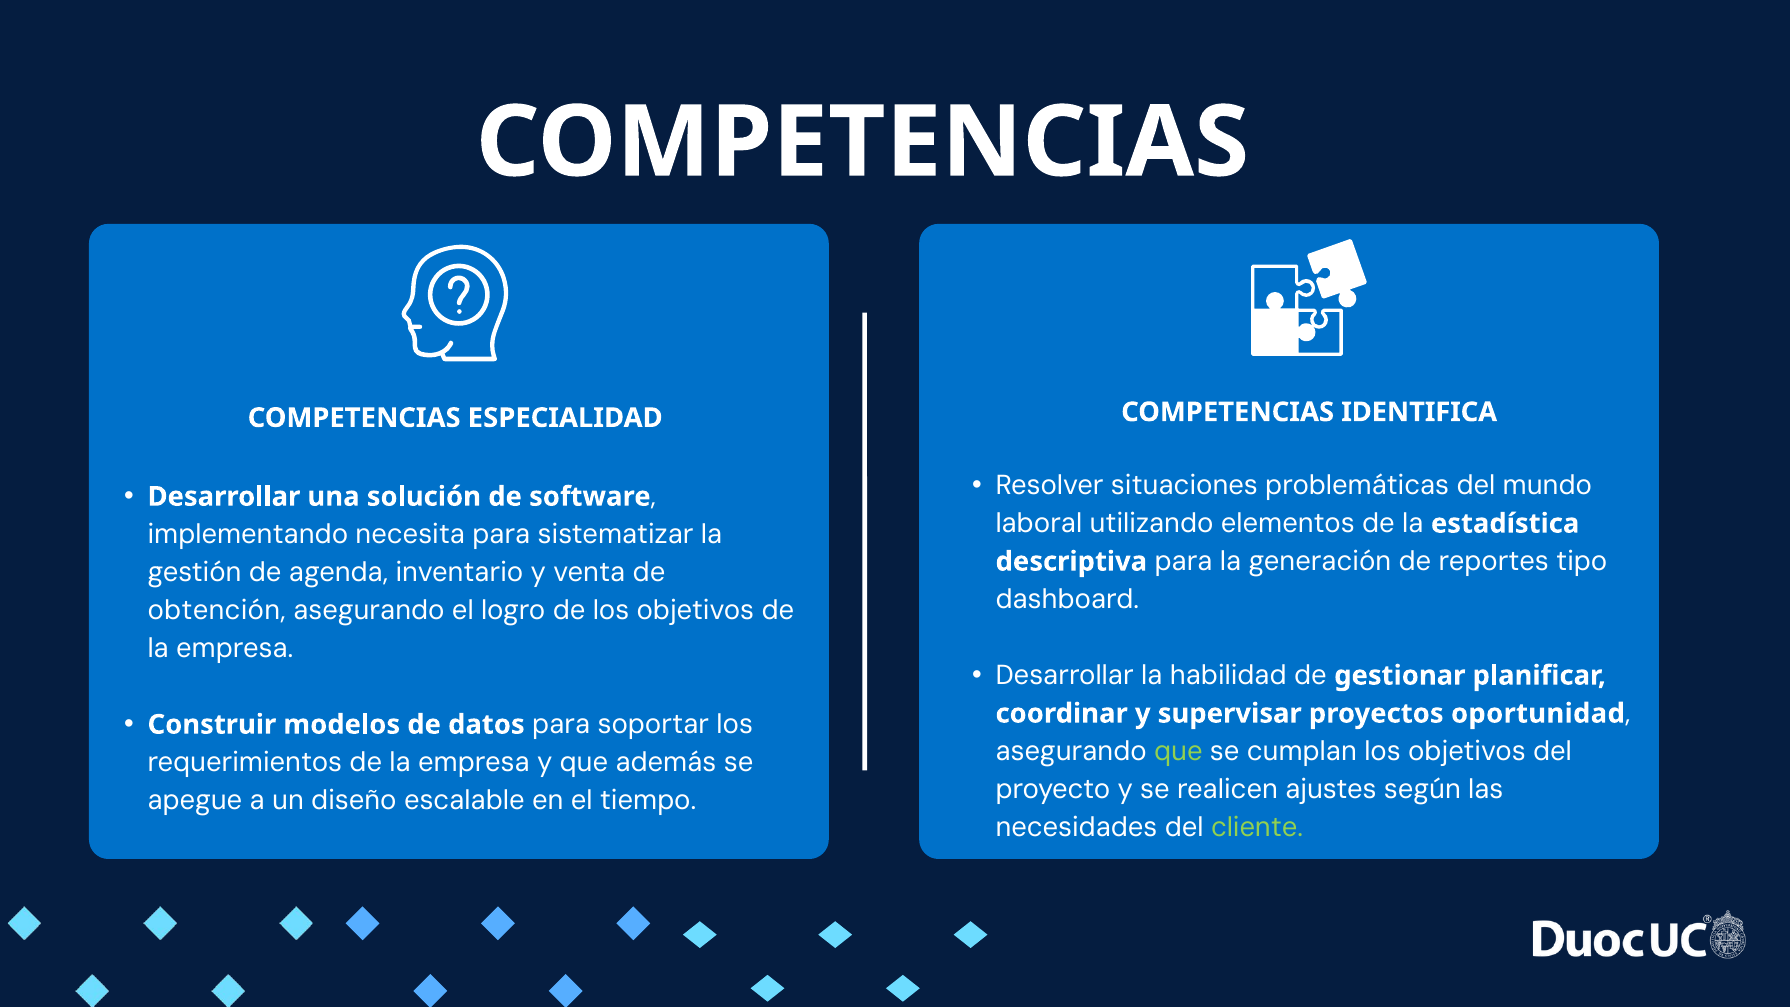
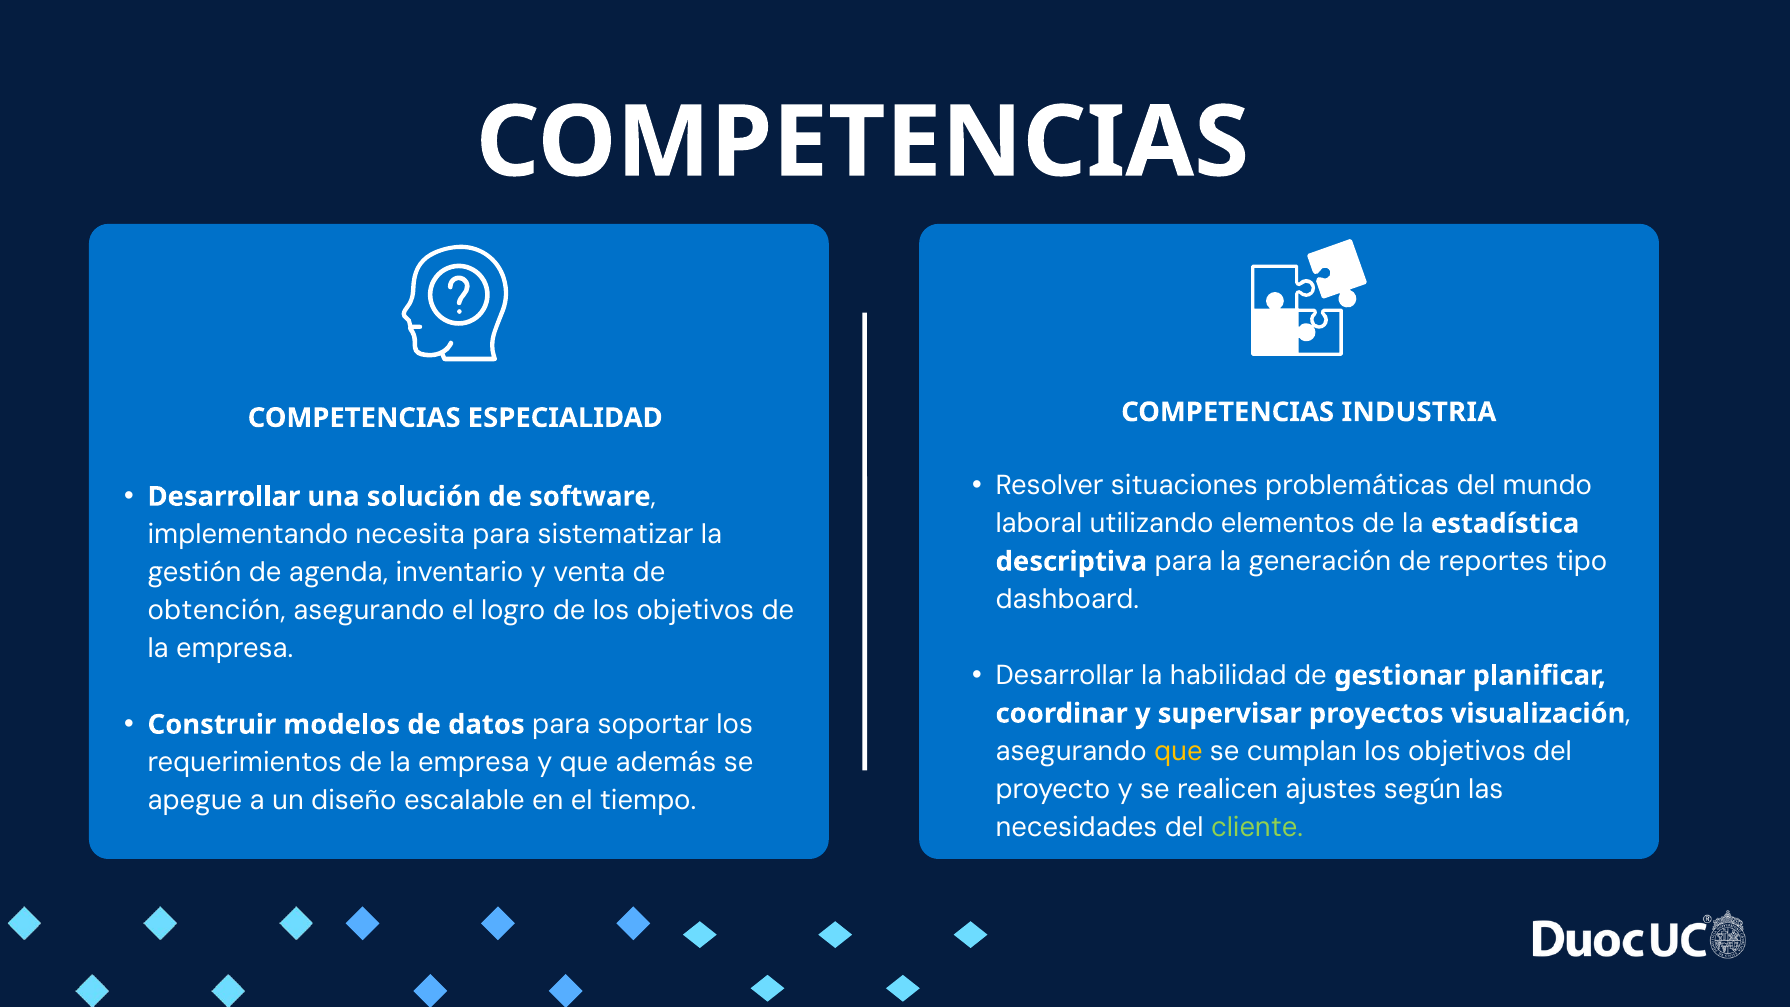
IDENTIFICA: IDENTIFICA -> INDUSTRIA (1419, 412)
oportunidad: oportunidad -> visualización (1538, 713)
que colour: light green -> yellow (1178, 751)
